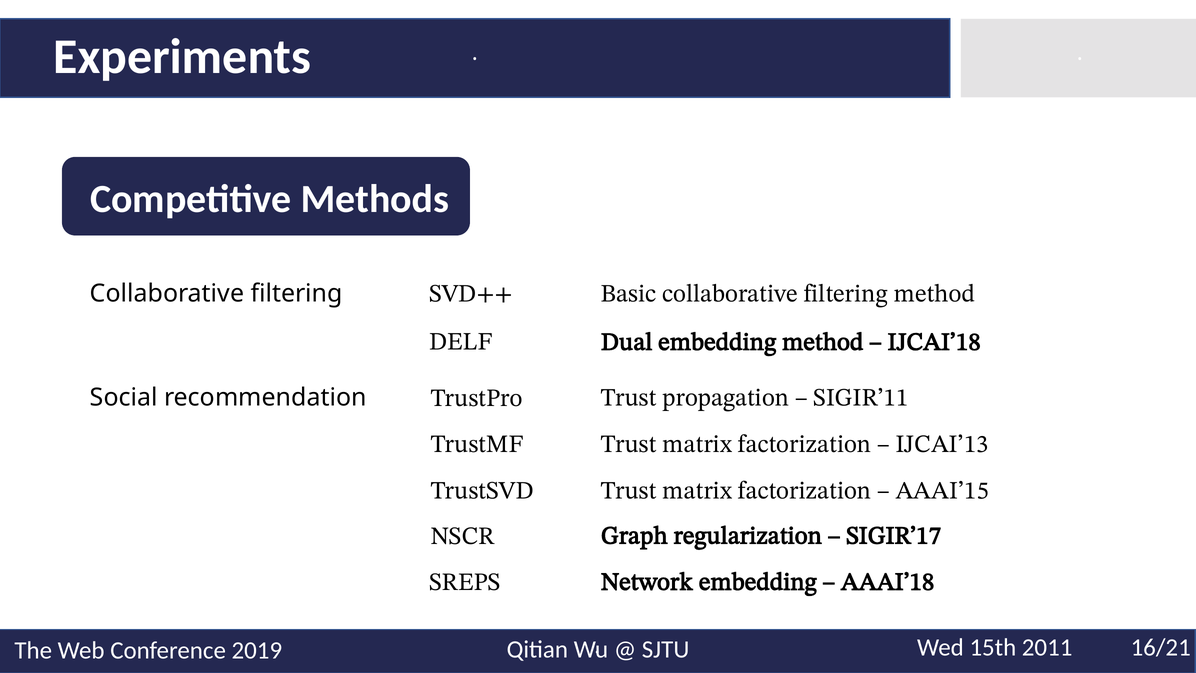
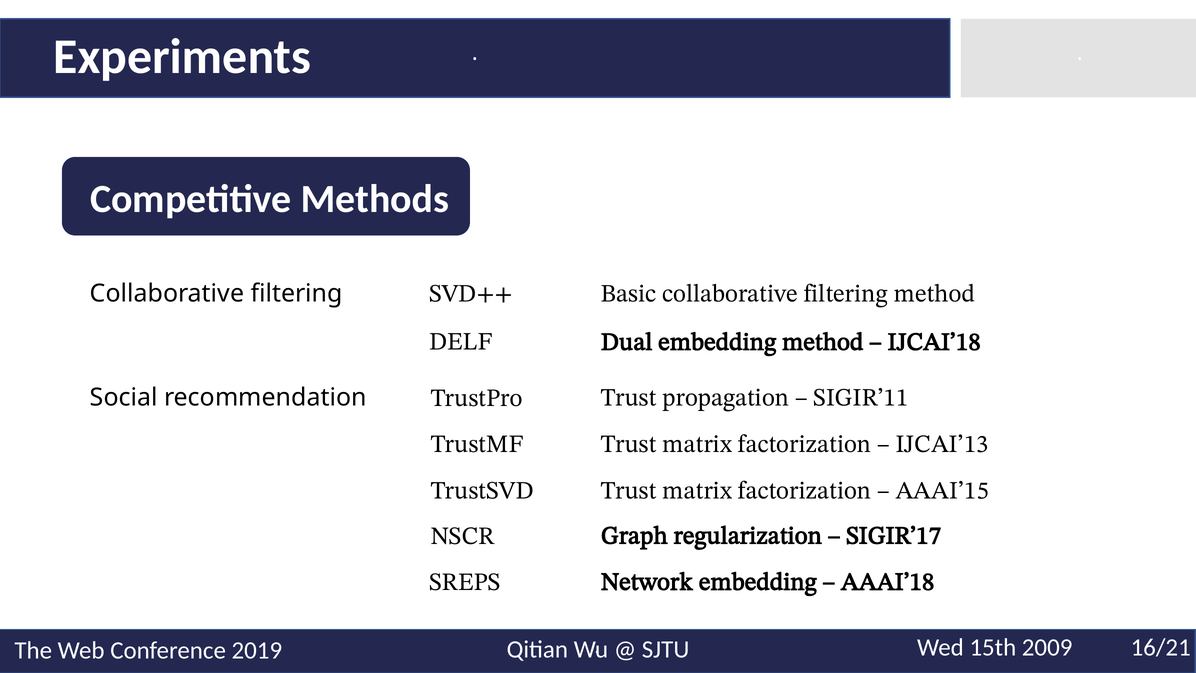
2011: 2011 -> 2009 (1047, 647)
